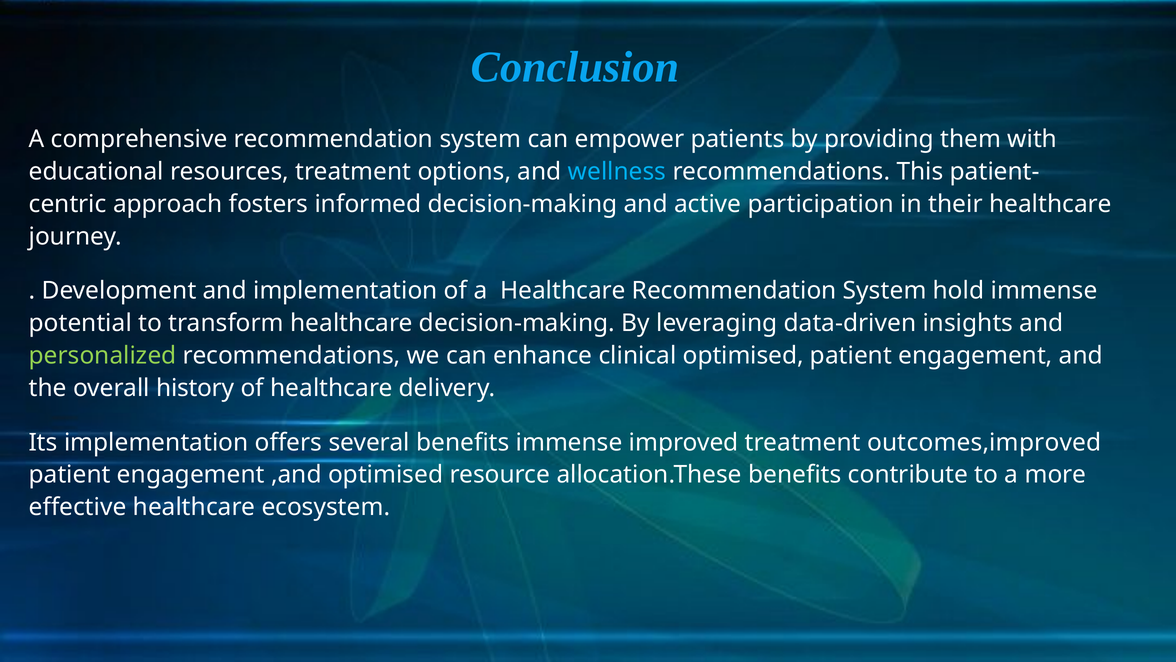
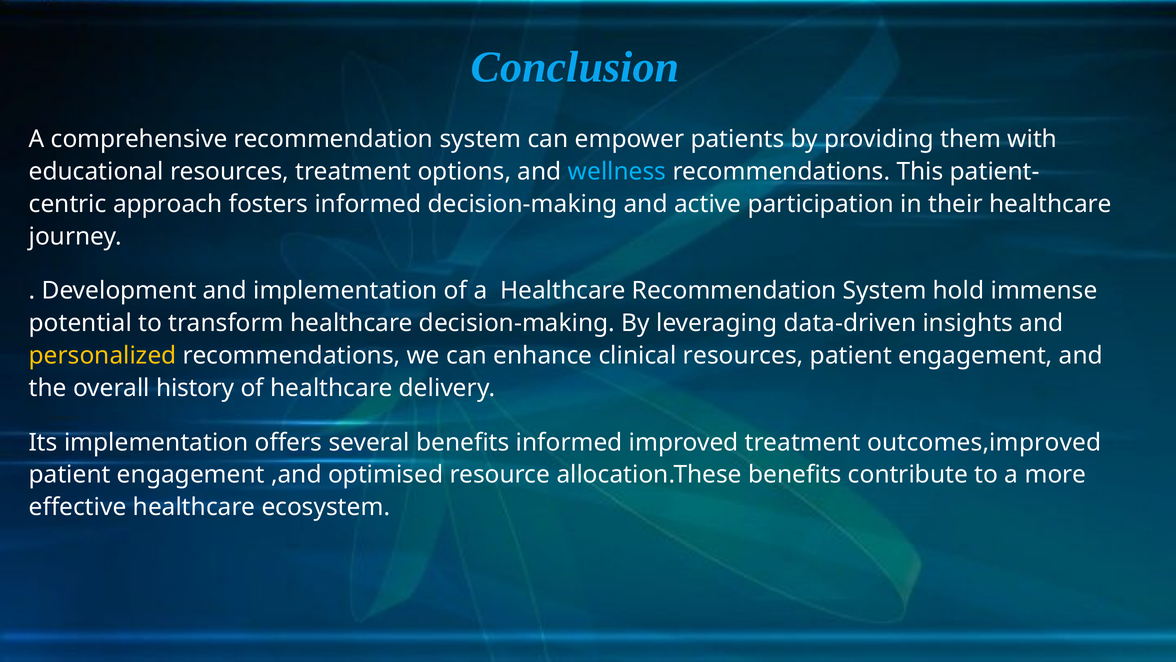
personalized colour: light green -> yellow (103, 355)
clinical optimised: optimised -> resources (743, 355)
benefits immense: immense -> informed (569, 442)
